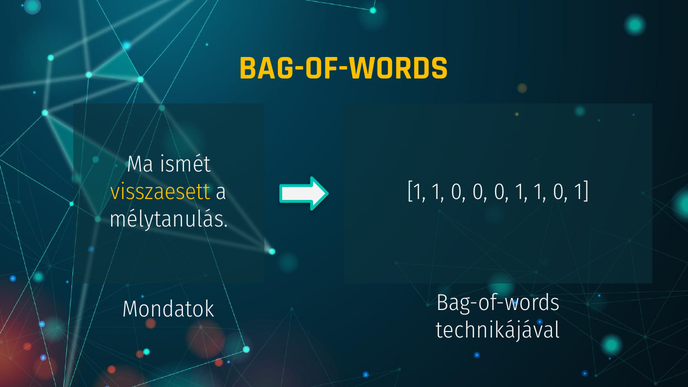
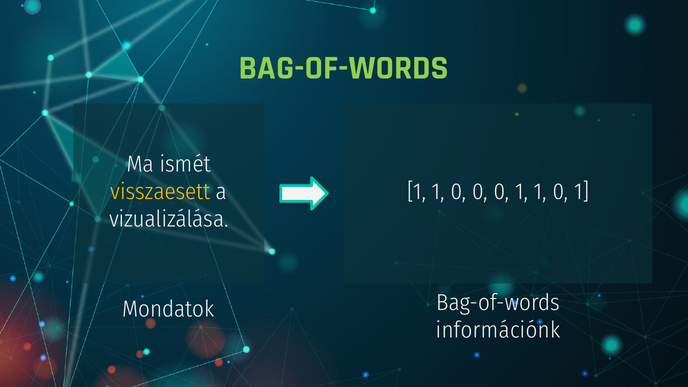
BAG-OF-WORDS colour: yellow -> light green (344, 68)
mélytanulás: mélytanulás -> vizualizálása (169, 219)
technikájával: technikájával -> információnk (498, 330)
